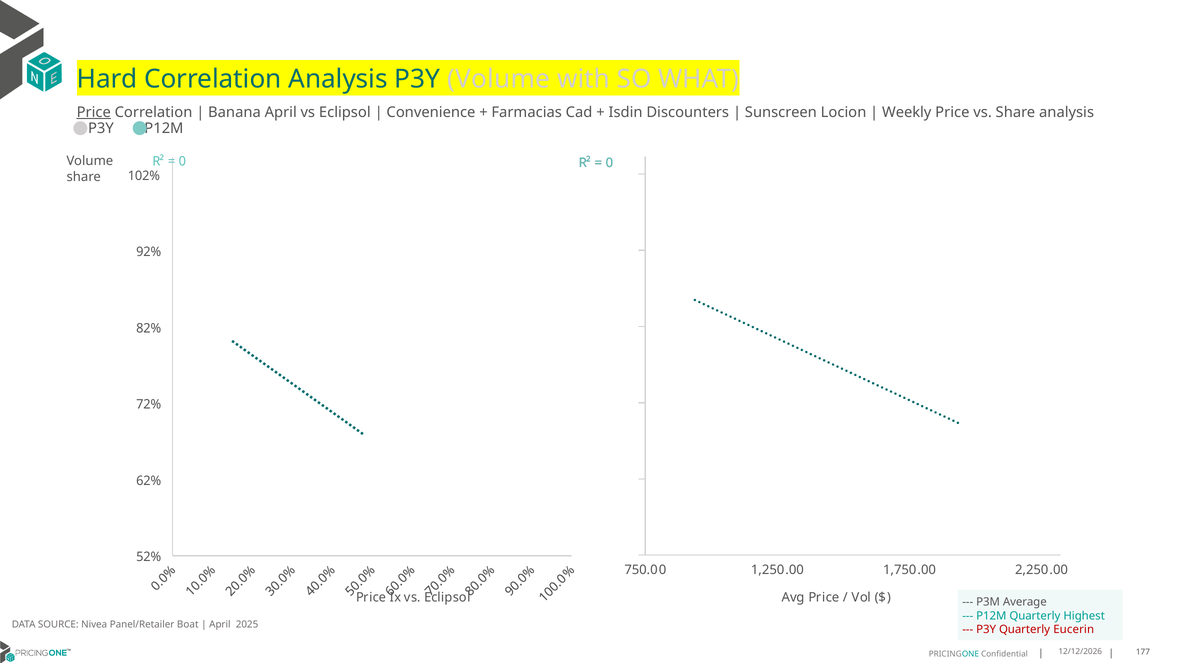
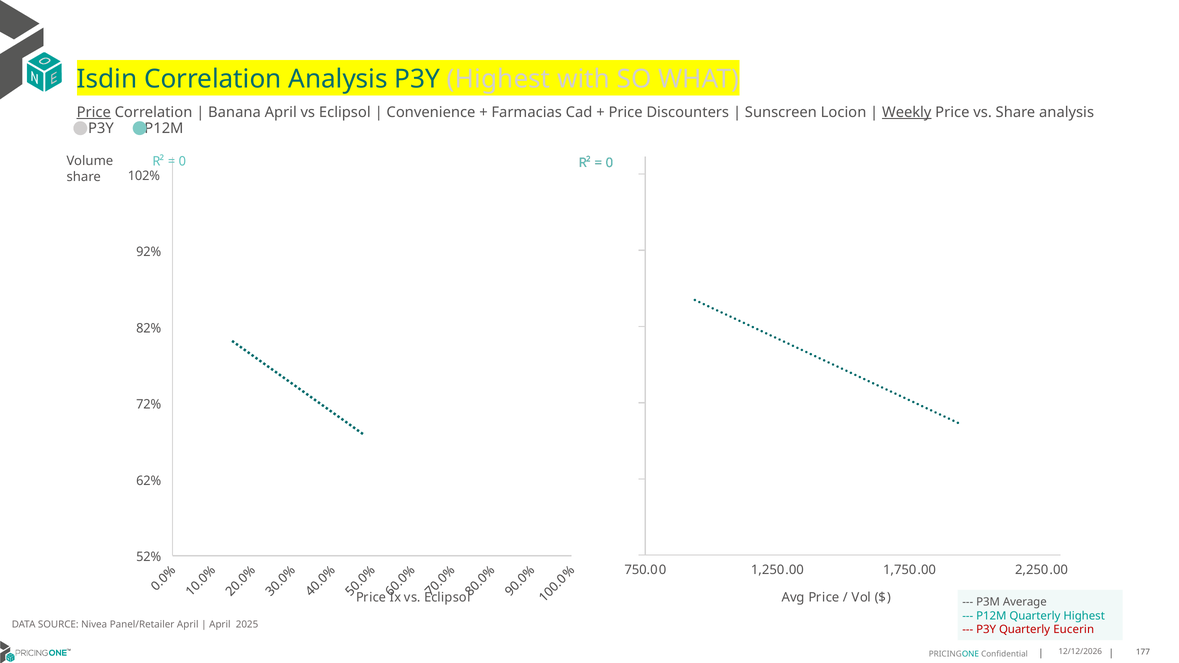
Hard: Hard -> Isdin (107, 79)
P3Y Volume: Volume -> Highest (499, 79)
Isdin: Isdin -> Price (626, 112)
Weekly underline: none -> present (907, 112)
Panel/Retailer Boat: Boat -> April (188, 625)
